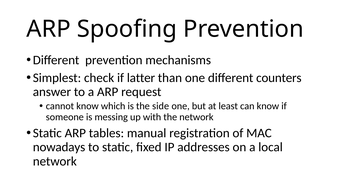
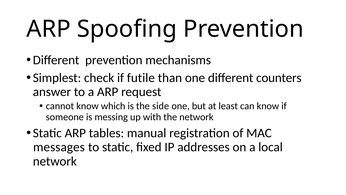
latter: latter -> futile (141, 78)
nowadays: nowadays -> messages (59, 147)
